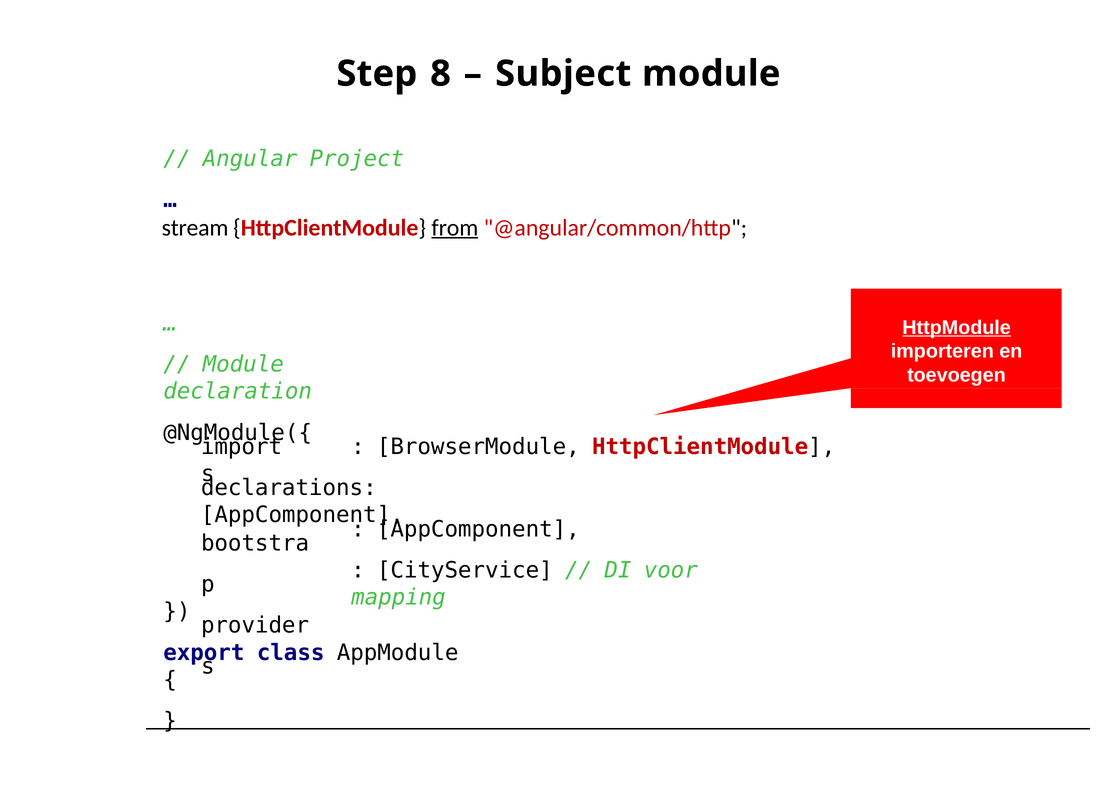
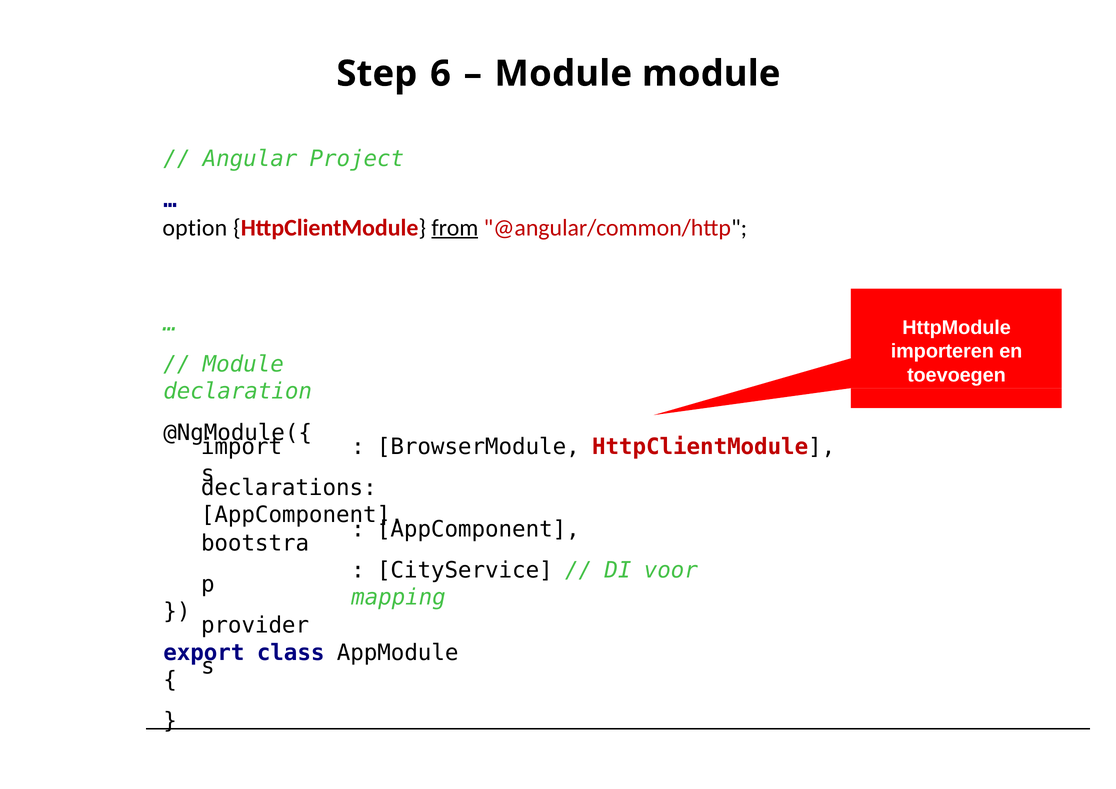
8: 8 -> 6 (440, 74)
Subject: Subject -> Module (563, 74)
stream: stream -> option (195, 228)
HttpModule underline: present -> none (957, 328)
